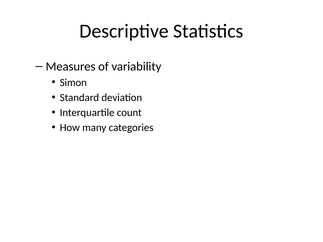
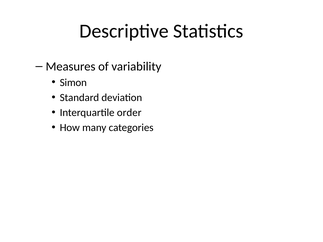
count: count -> order (129, 113)
